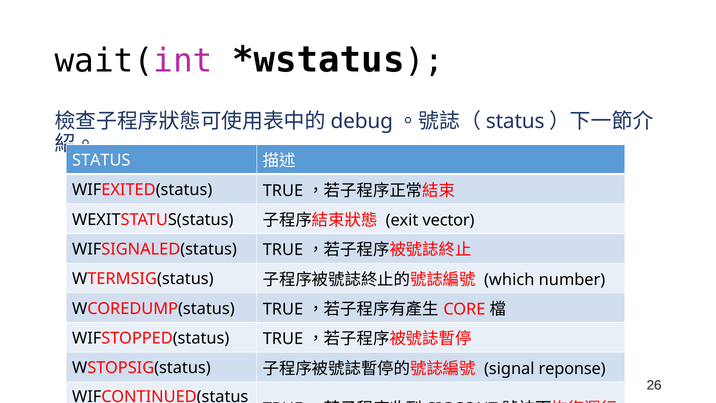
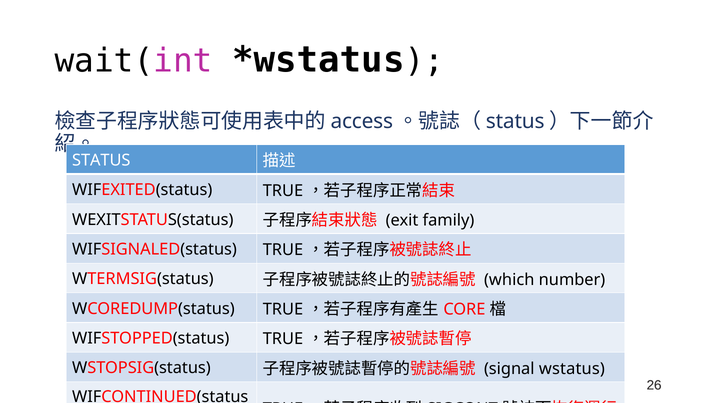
debug: debug -> access (362, 121)
vector: vector -> family (448, 220)
reponse: reponse -> wstatus (572, 368)
